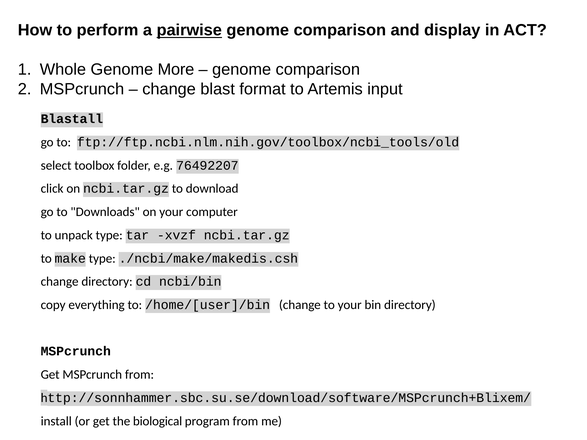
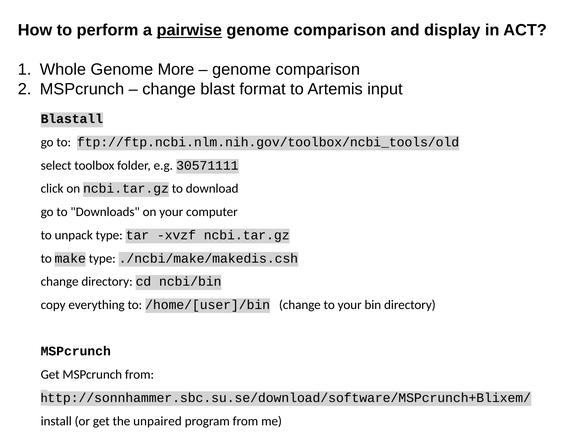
76492207: 76492207 -> 30571111 (207, 166)
biological: biological -> unpaired (157, 421)
